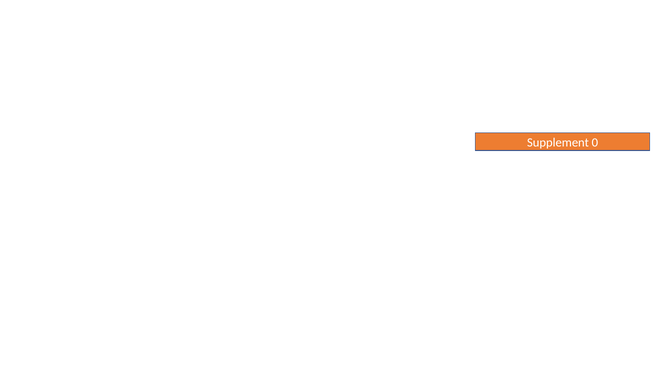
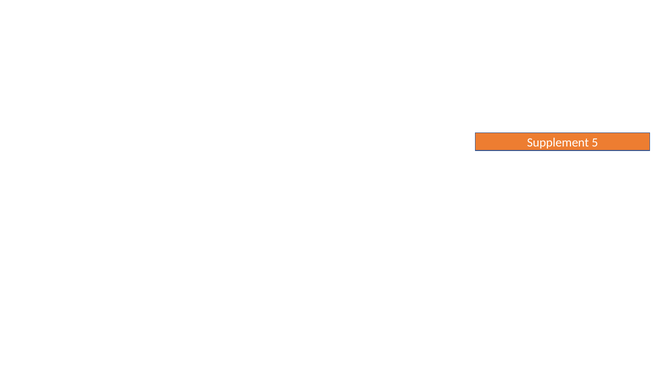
0: 0 -> 5 (595, 143)
